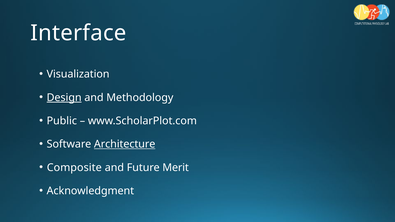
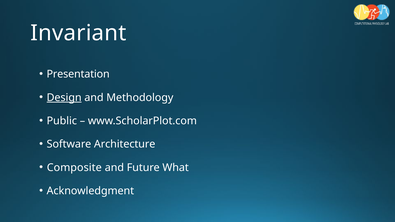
Interface: Interface -> Invariant (78, 33)
Visualization: Visualization -> Presentation (78, 74)
Architecture underline: present -> none (125, 144)
Merit: Merit -> What (176, 168)
